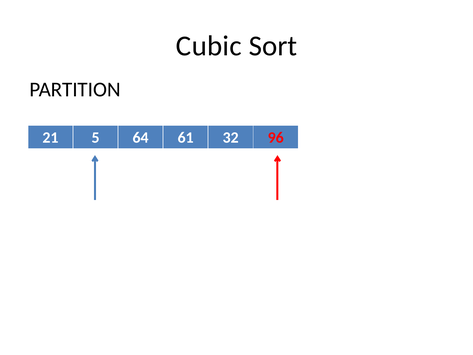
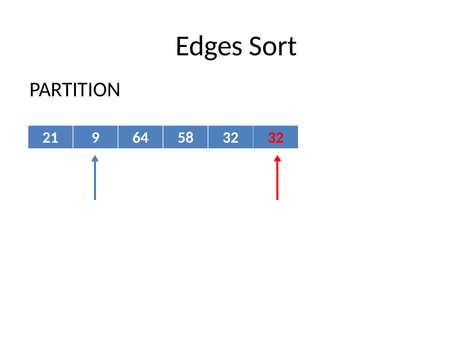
Cubic: Cubic -> Edges (209, 46)
5: 5 -> 9 (95, 137)
61: 61 -> 58 (186, 137)
32 96: 96 -> 32 (276, 137)
